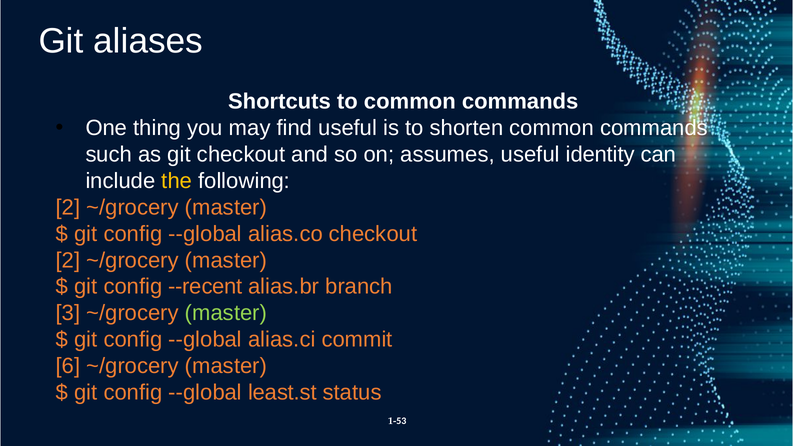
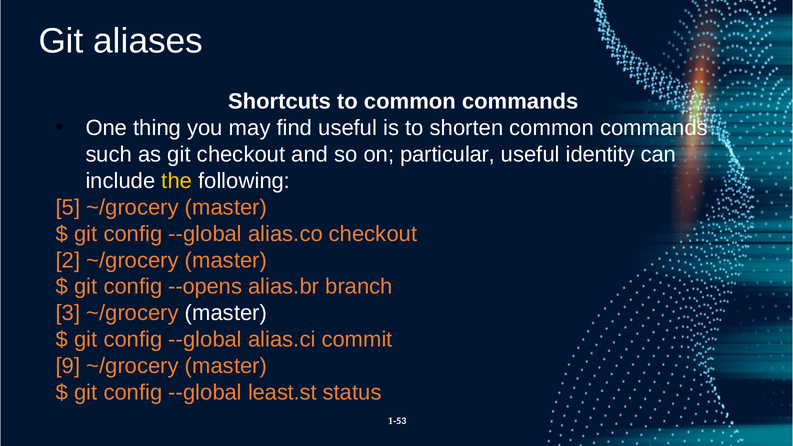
assumes: assumes -> particular (448, 155)
2: 2 -> 5 (68, 207)
--recent: --recent -> --opens (205, 287)
master colour: light green -> white (226, 313)
6: 6 -> 9 (68, 366)
